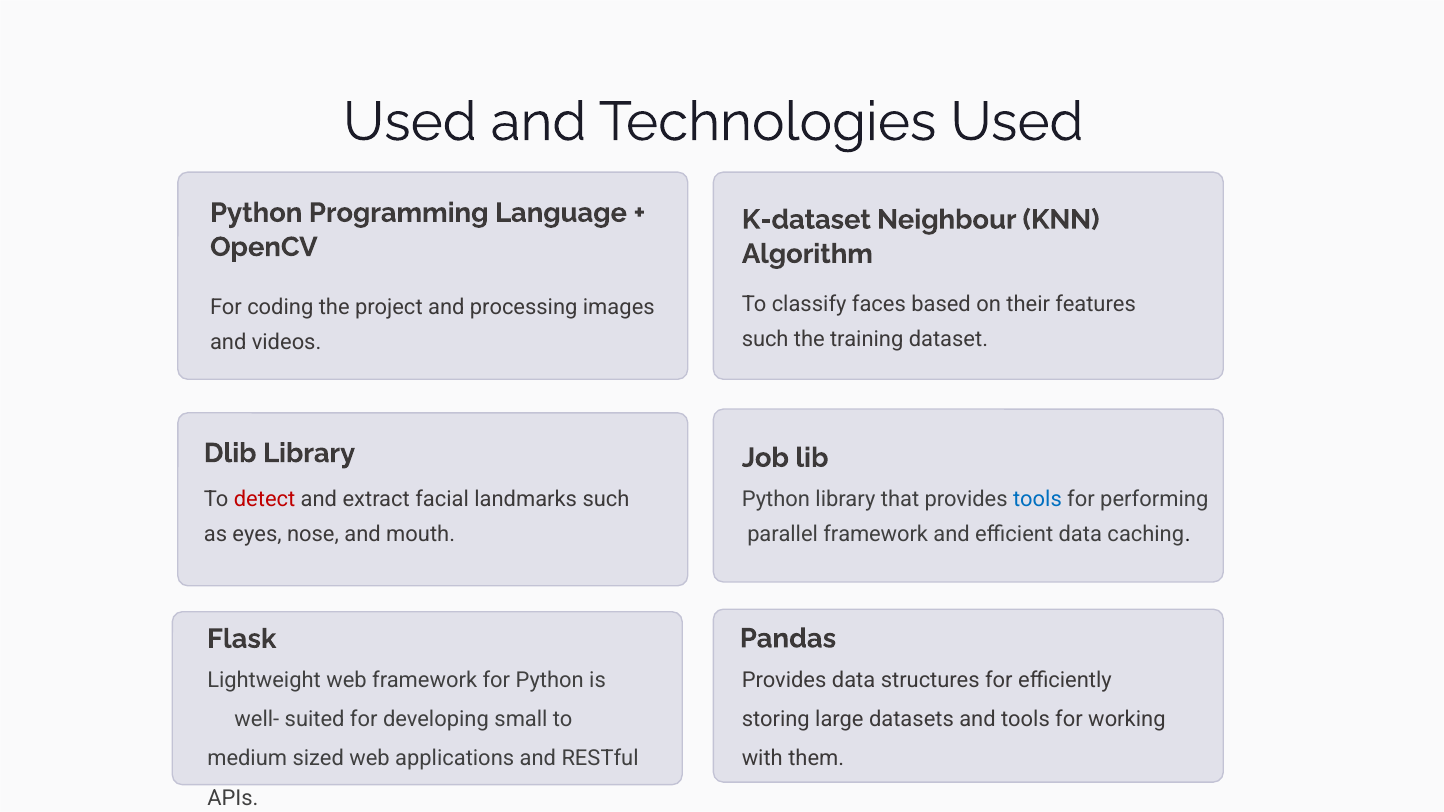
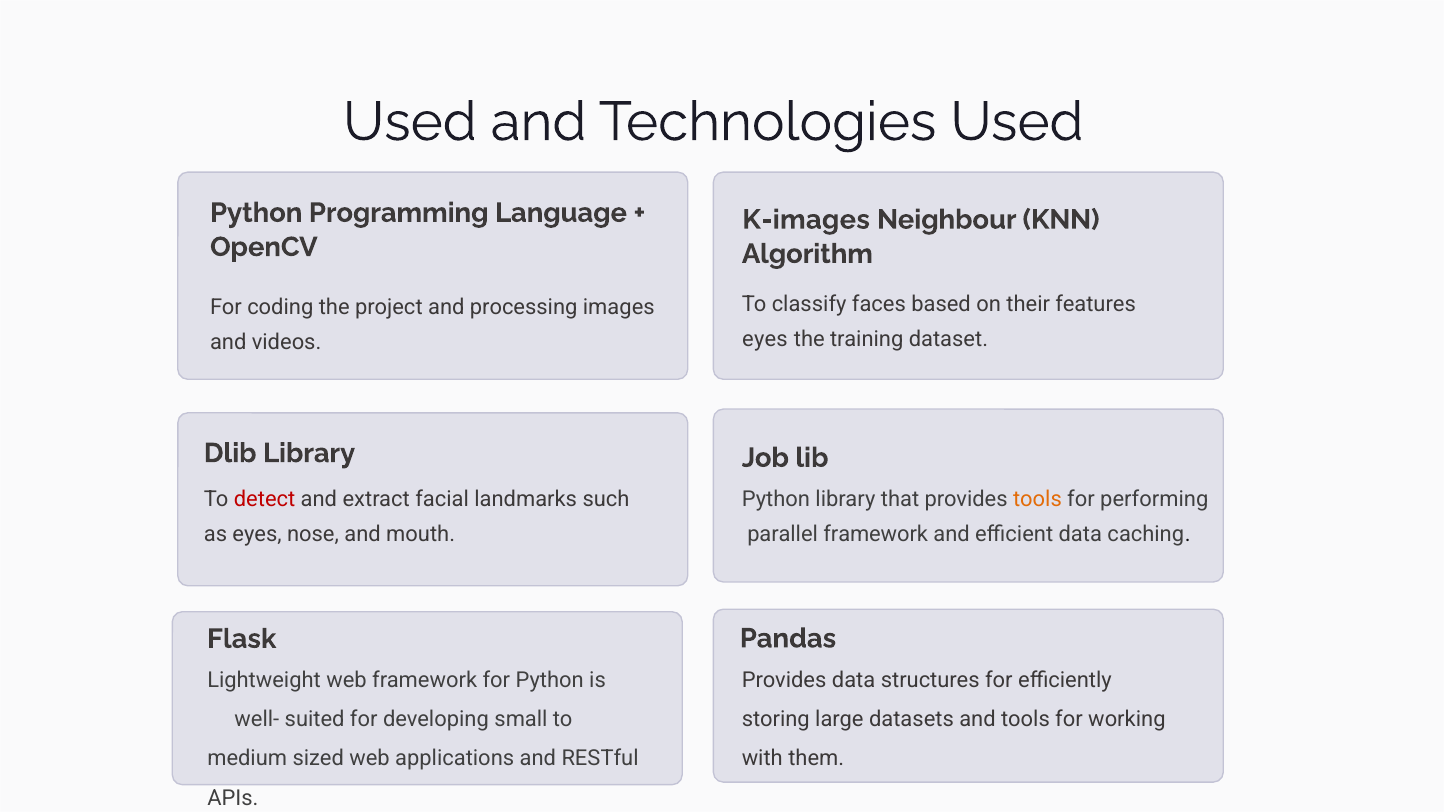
K-dataset: K-dataset -> K-images (806, 220)
such: such -> eyes (765, 340)
tools colour: blue -> orange (1037, 499)
